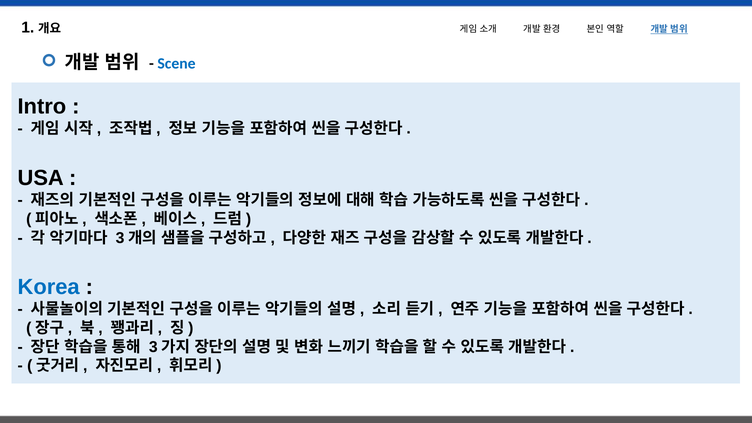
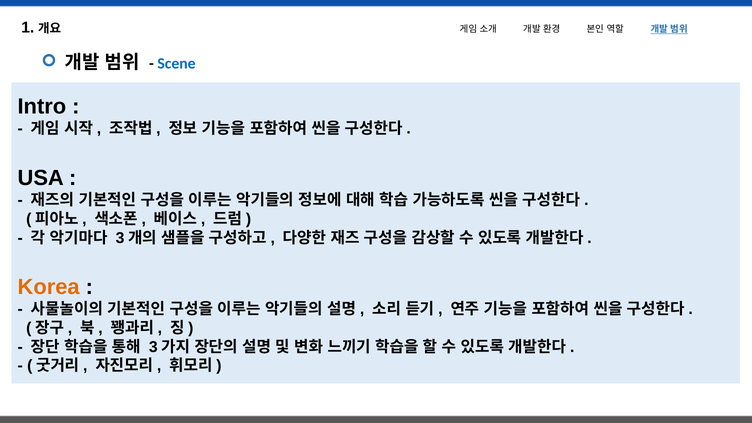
Korea colour: blue -> orange (49, 287)
